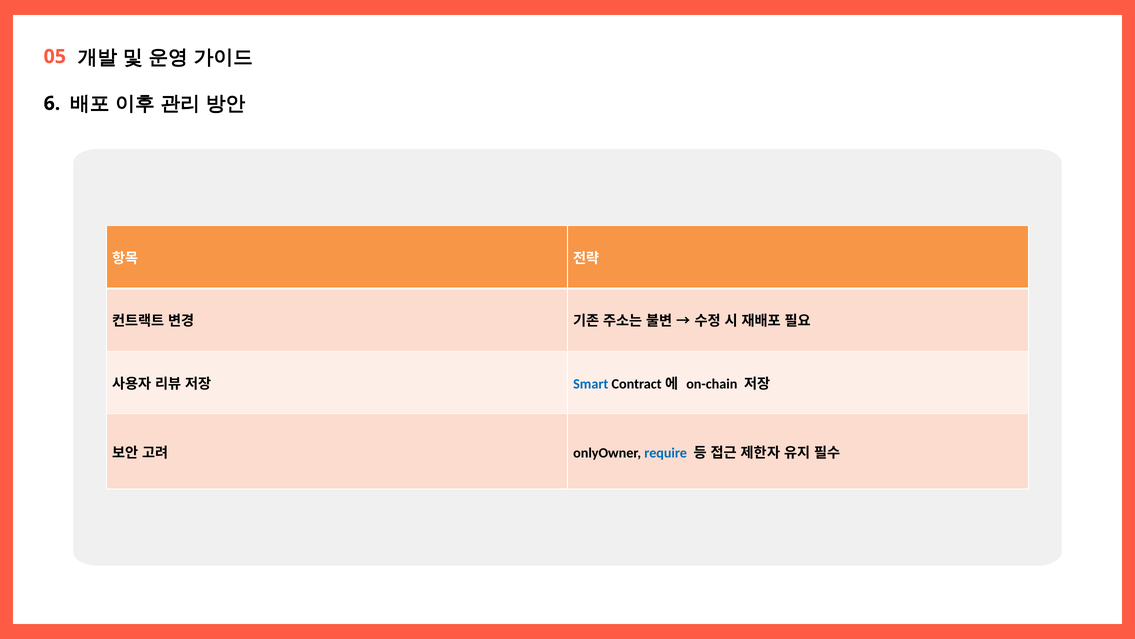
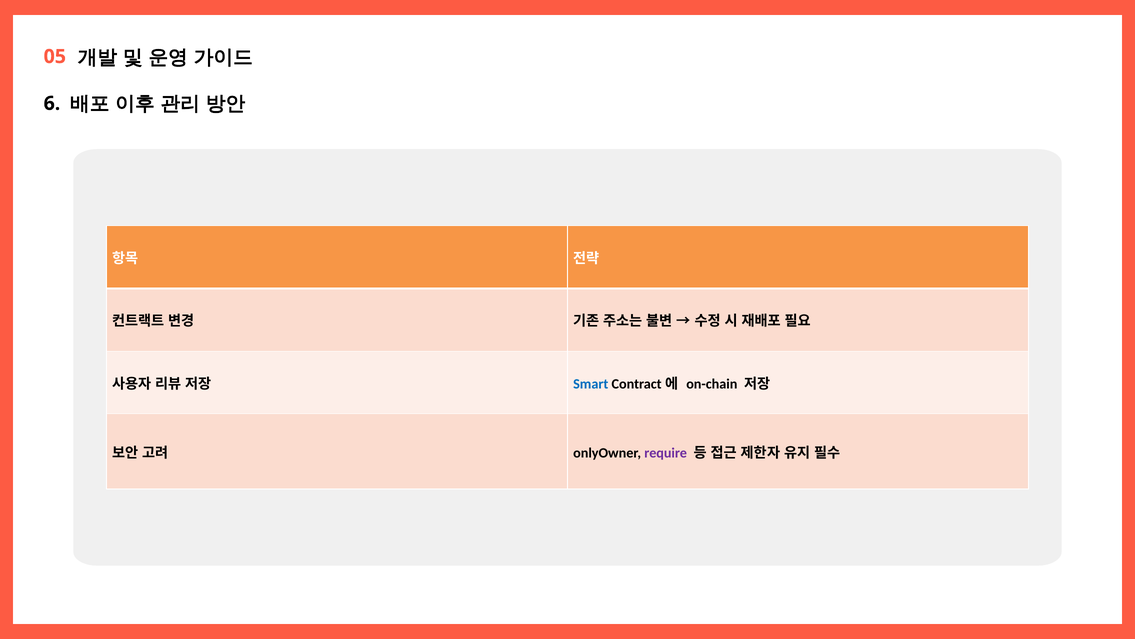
require colour: blue -> purple (666, 453)
